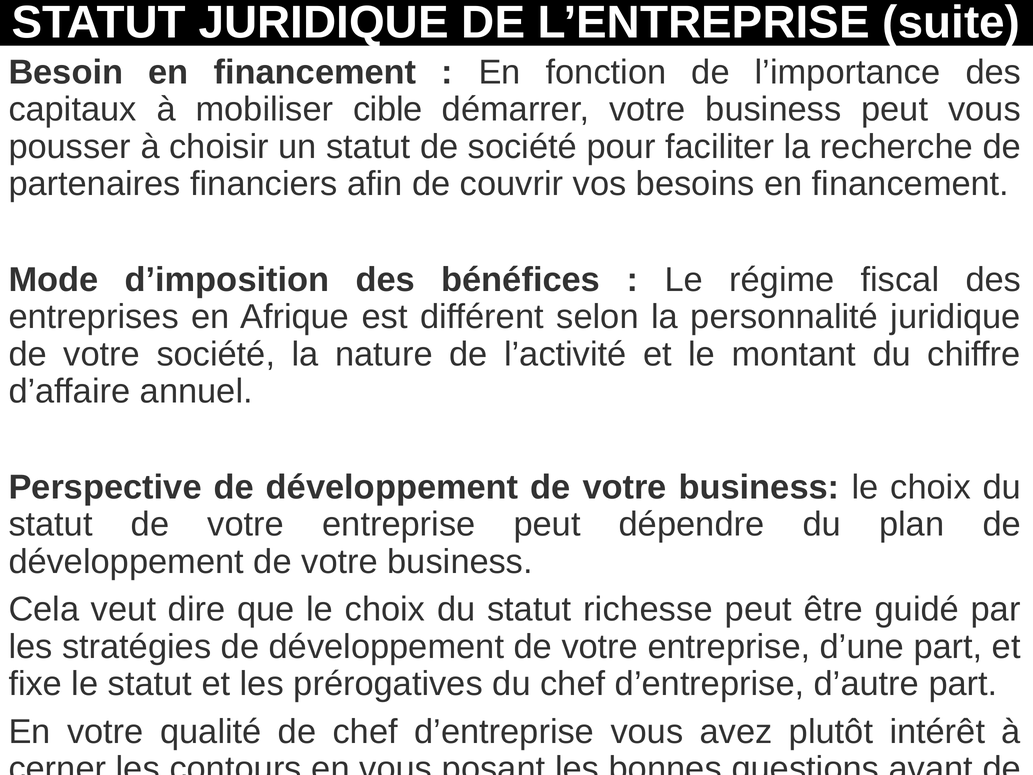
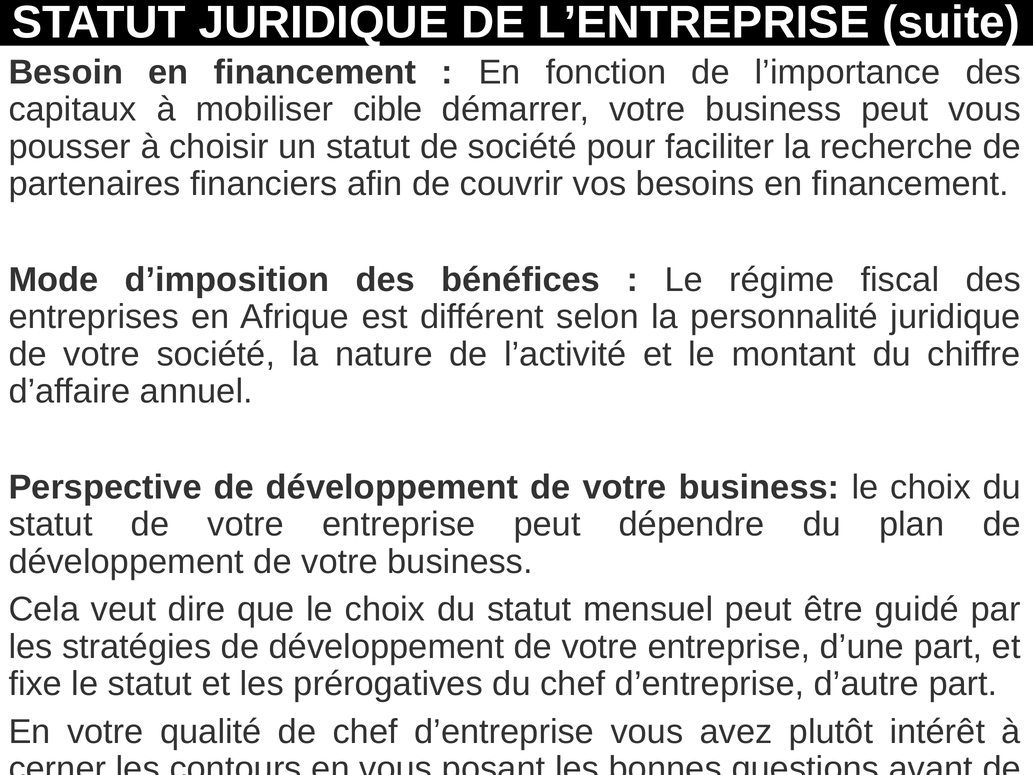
richesse: richesse -> mensuel (648, 609)
